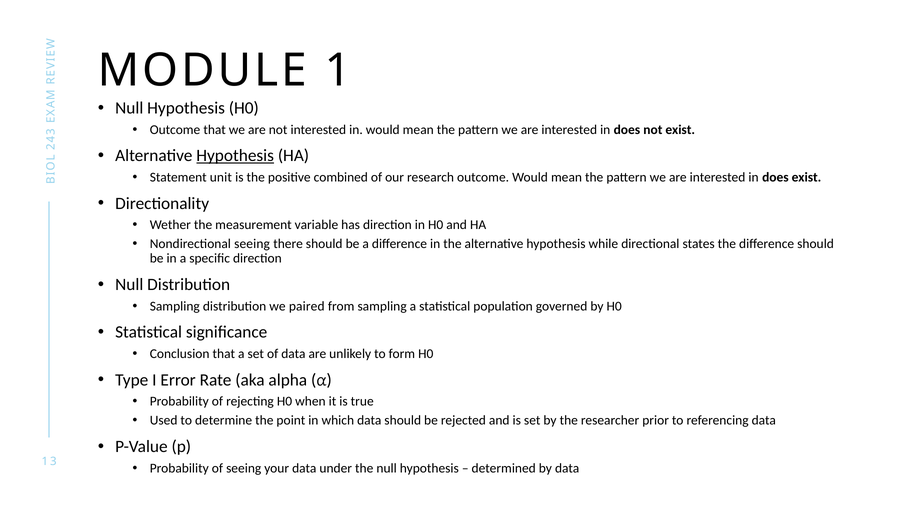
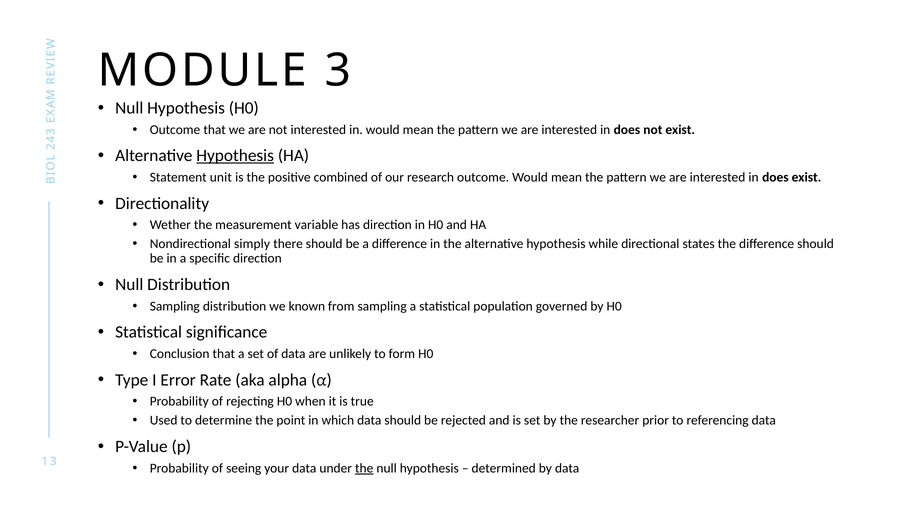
MODULE 1: 1 -> 3 (338, 71)
Nondirectional seeing: seeing -> simply (252, 244)
paired: paired -> known (307, 306)
the underline: none -> present (364, 469)
